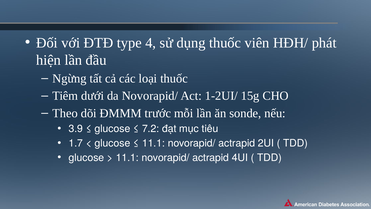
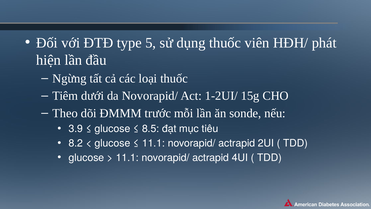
4: 4 -> 5 (151, 43)
7.2: 7.2 -> 8.5 (151, 129)
1.7: 1.7 -> 8.2 (76, 143)
